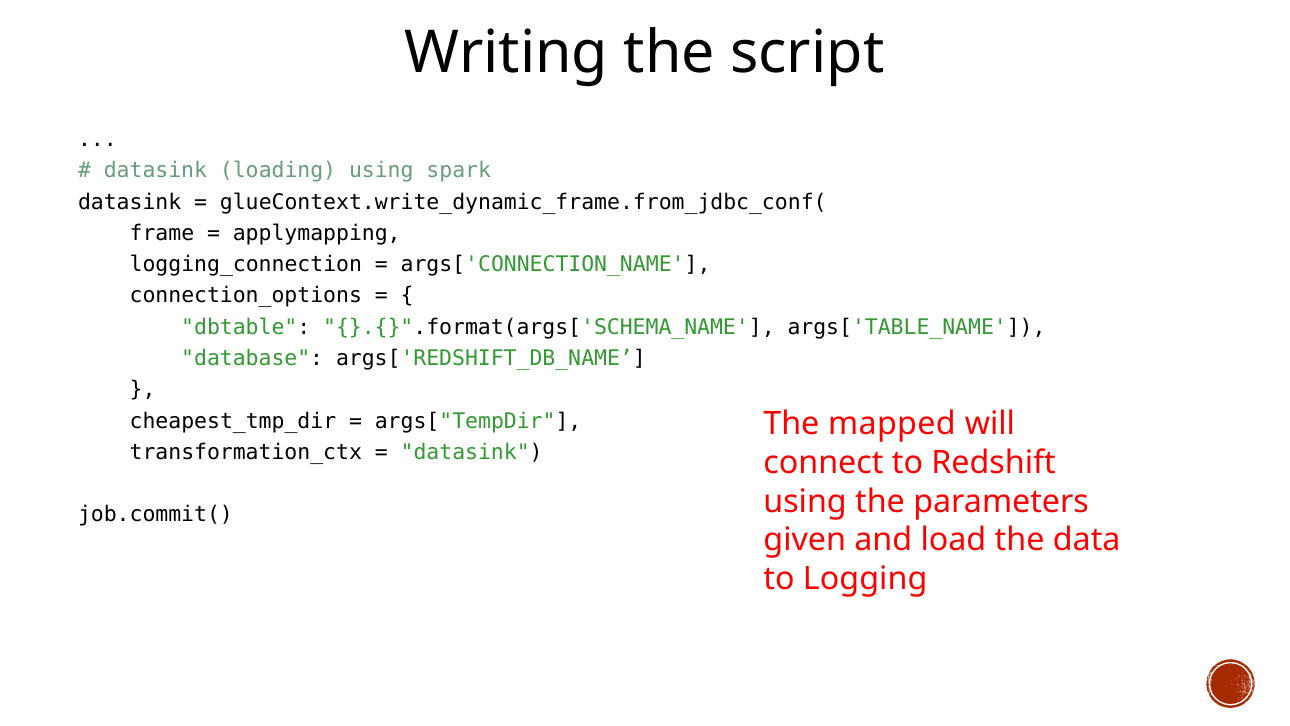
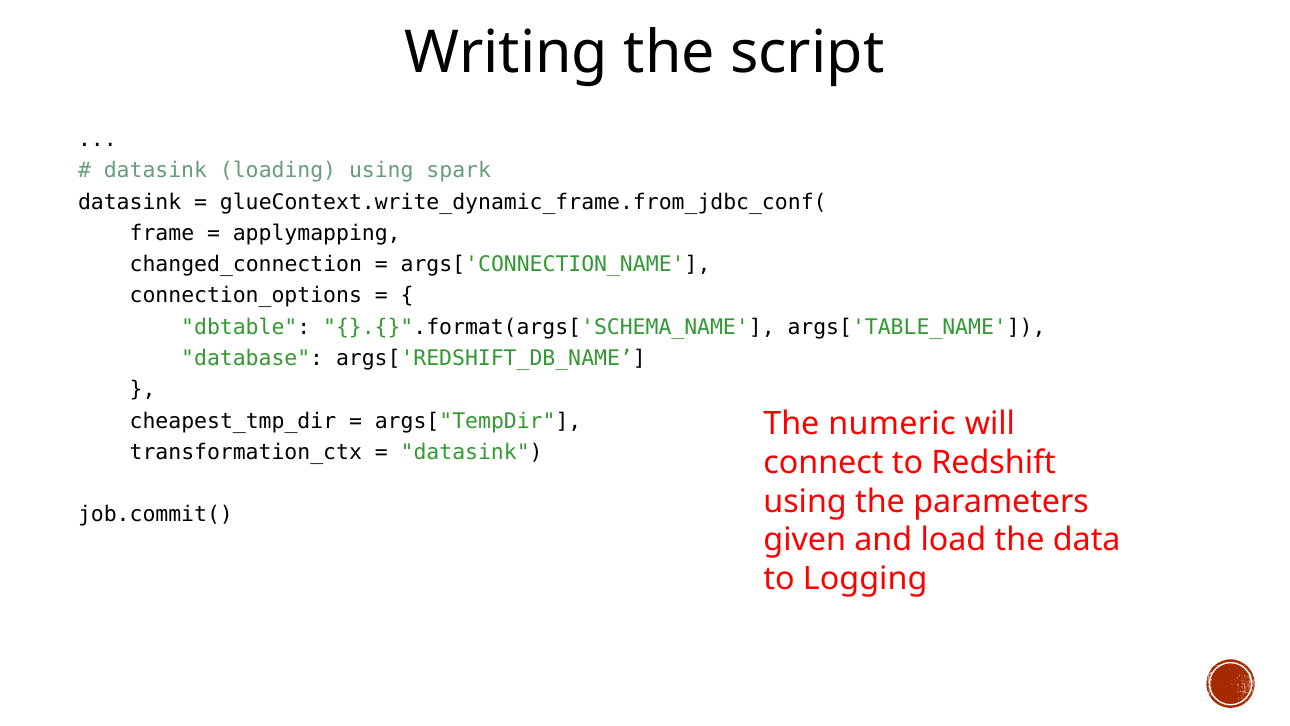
logging_connection: logging_connection -> changed_connection (246, 264)
mapped: mapped -> numeric (892, 424)
